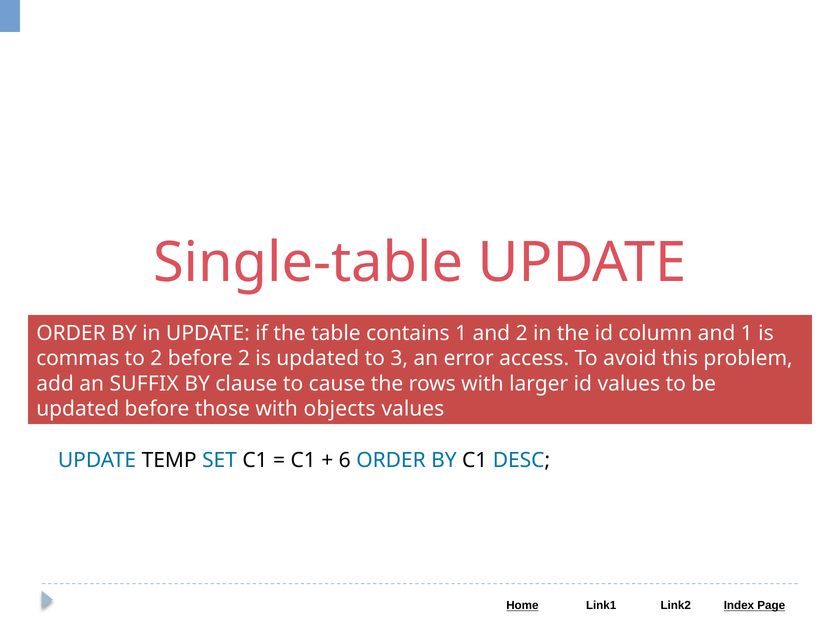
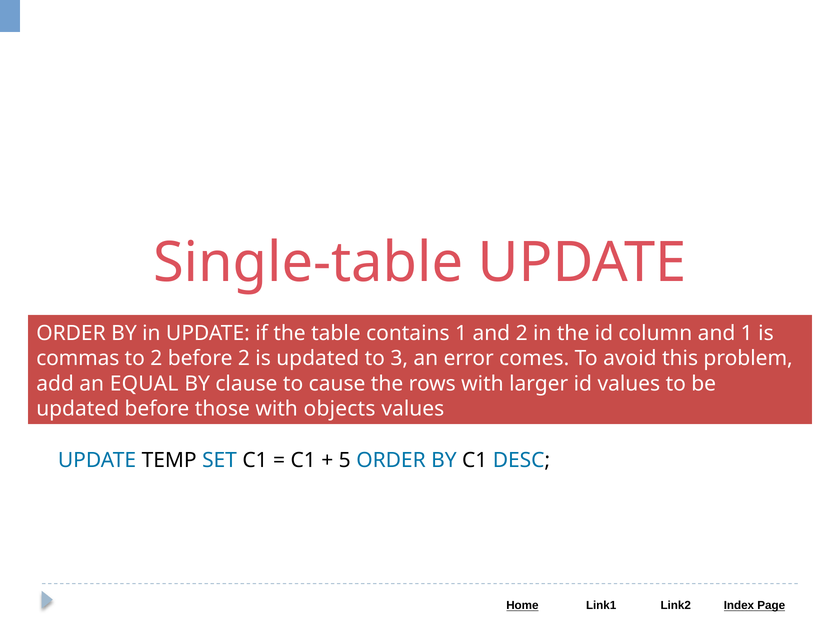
access: access -> comes (534, 358)
SUFFIX: SUFFIX -> EQUAL (144, 384)
6: 6 -> 5 (345, 460)
